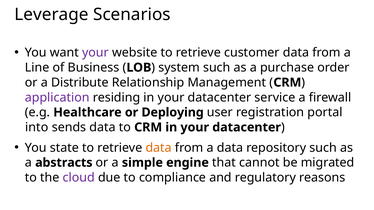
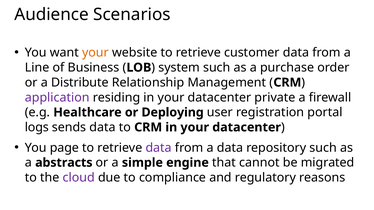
Leverage: Leverage -> Audience (52, 14)
your colour: purple -> orange (95, 53)
service: service -> private (275, 98)
into: into -> logs (37, 127)
state: state -> page (64, 148)
data colour: orange -> purple (159, 148)
